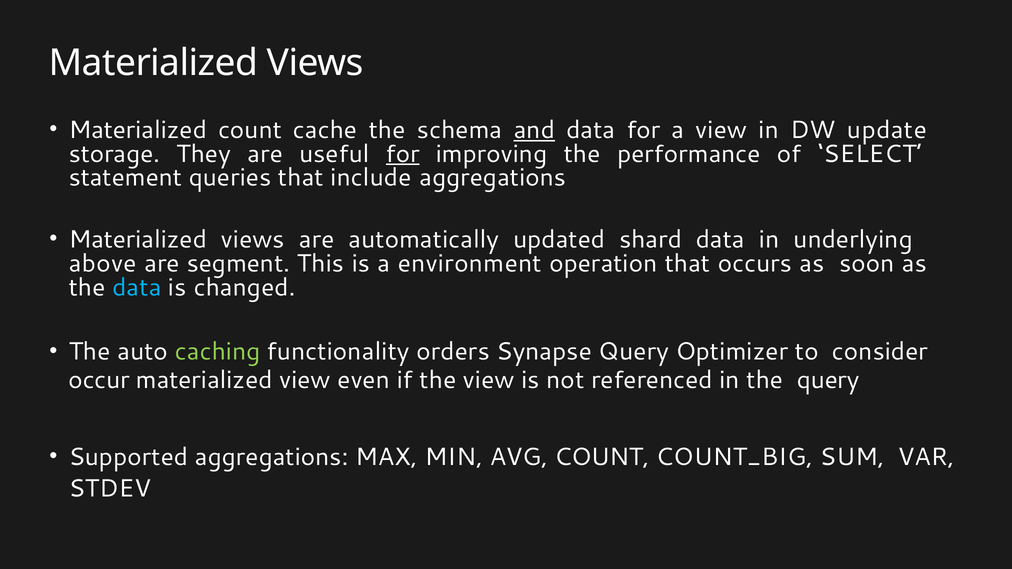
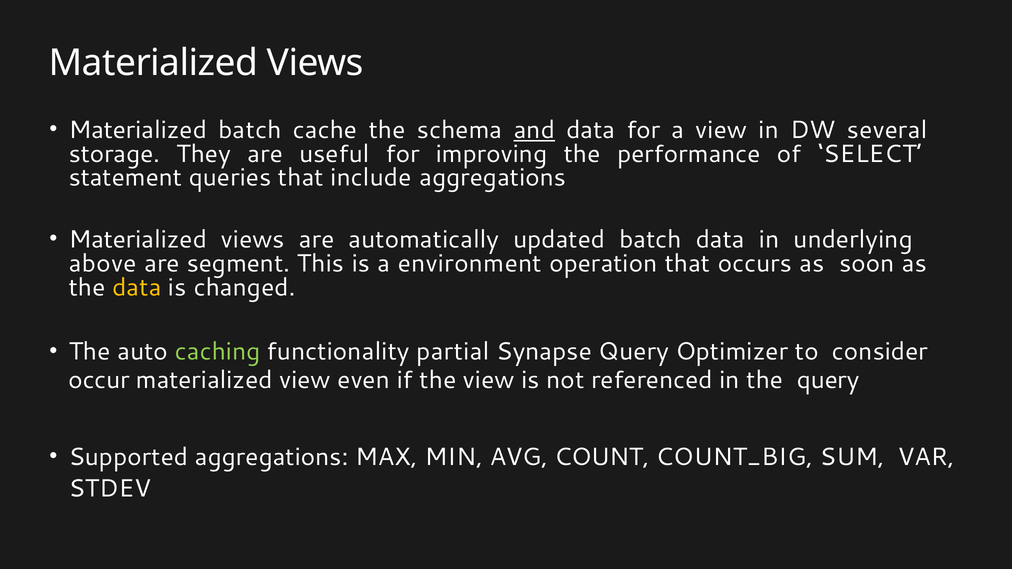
Materialized count: count -> batch (250, 130)
update: update -> several (887, 130)
for underline: present -> none (403, 154)
updated shard: shard -> batch (651, 240)
data colour: light blue -> yellow (137, 287)
orders: orders -> partial (453, 352)
